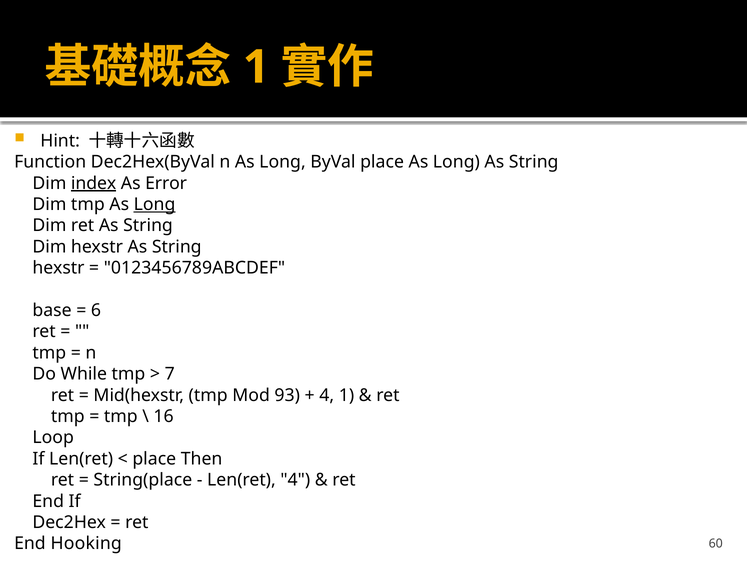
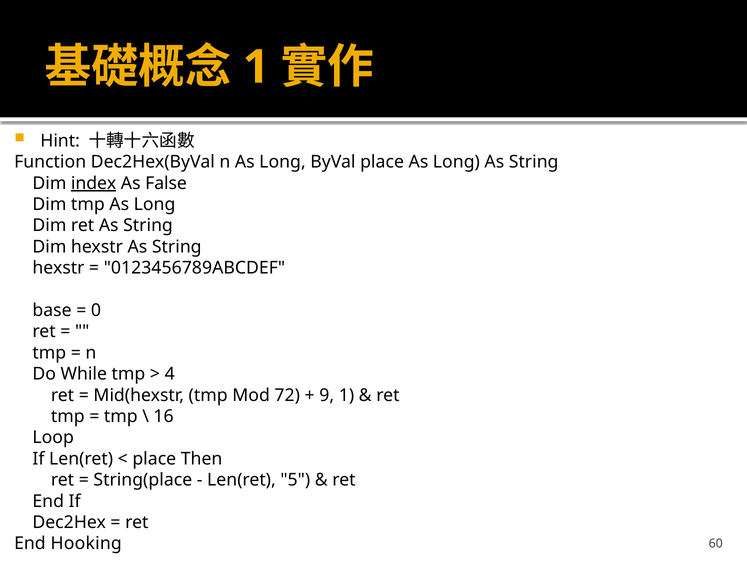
Error: Error -> False (166, 183)
Long underline: present -> none (155, 204)
6: 6 -> 0 (96, 310)
7: 7 -> 4 (170, 374)
93: 93 -> 72 (287, 395)
4: 4 -> 9 (327, 395)
Len(ret 4: 4 -> 5 (295, 479)
